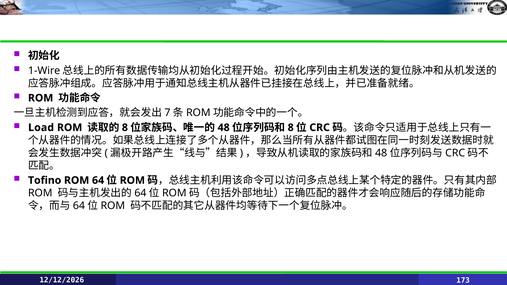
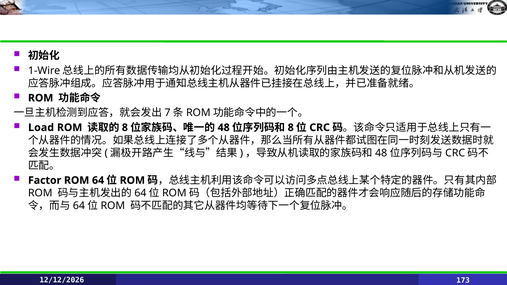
Tofino: Tofino -> Factor (45, 180)
